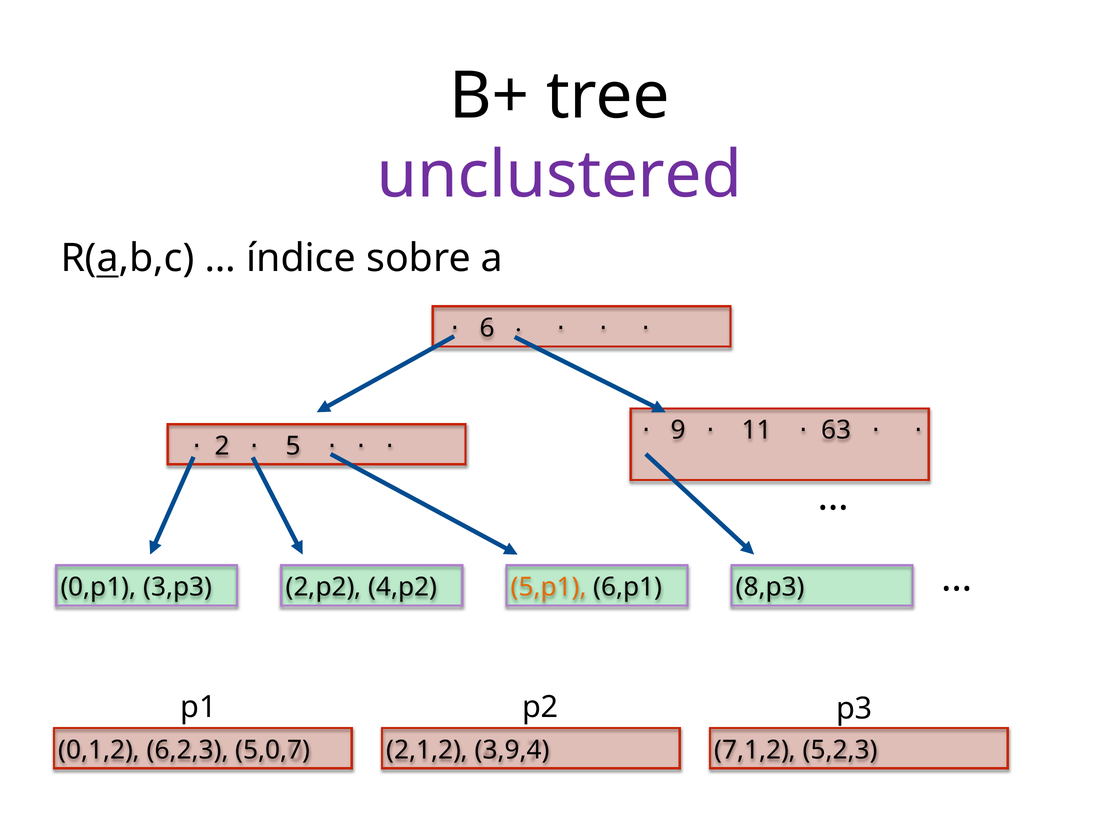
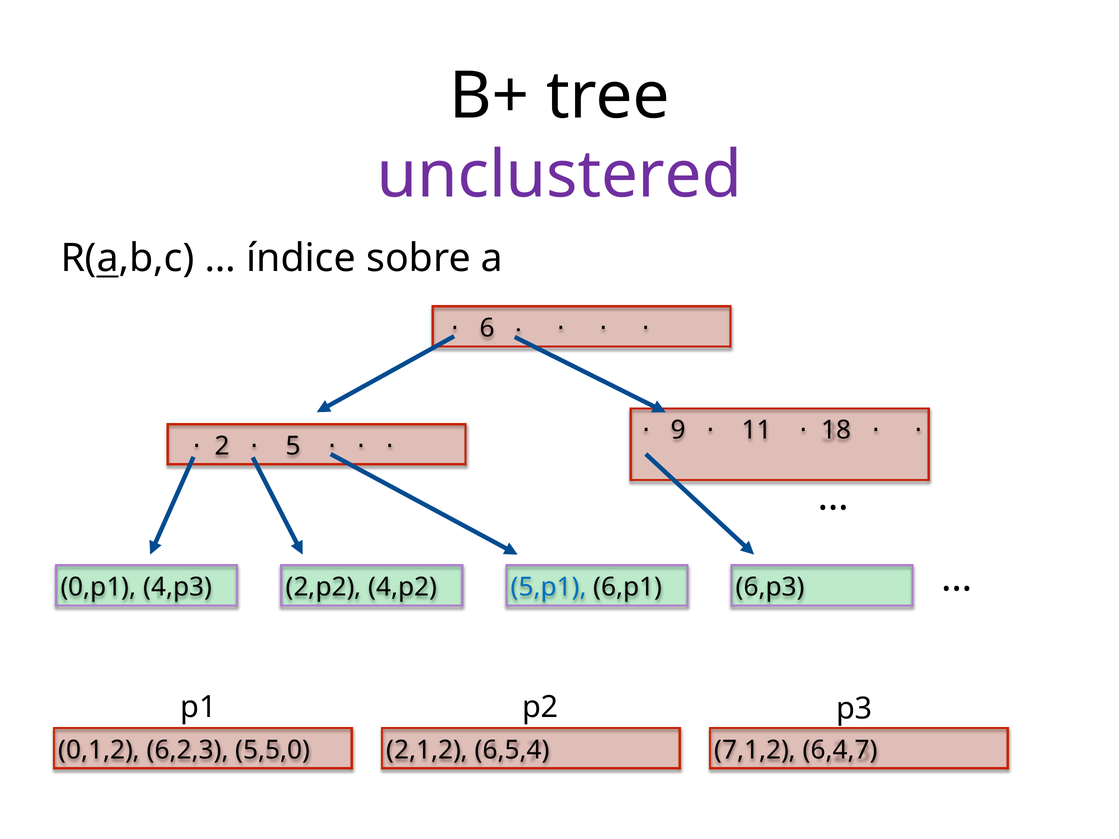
63: 63 -> 18 (836, 430)
3,p3: 3,p3 -> 4,p3 (178, 587)
5,p1 colour: orange -> blue (549, 587)
8,p3: 8,p3 -> 6,p3 (770, 587)
5,0,7: 5,0,7 -> 5,5,0 (273, 750)
3,9,4: 3,9,4 -> 6,5,4 (512, 750)
5,2,3: 5,2,3 -> 6,4,7 (840, 750)
